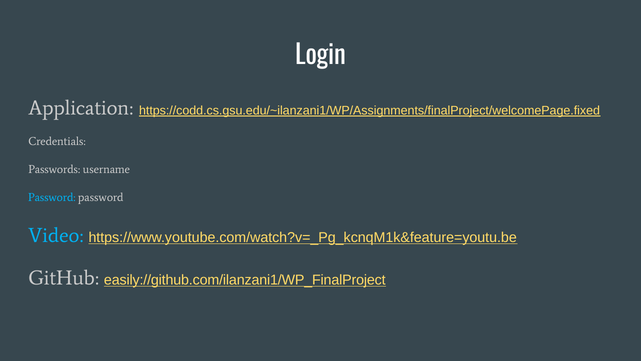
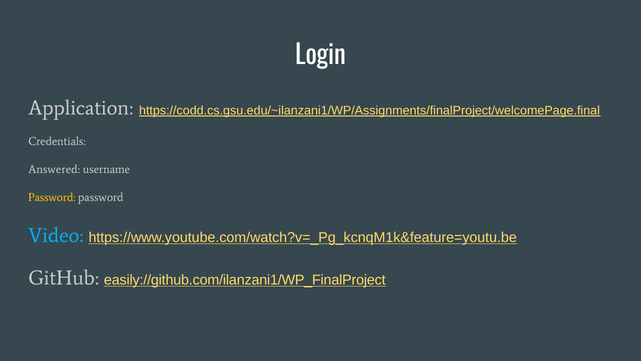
https://codd.cs.gsu.edu/~ilanzani1/WP/Assignments/finalProject/welcomePage.fixed: https://codd.cs.gsu.edu/~ilanzani1/WP/Assignments/finalProject/welcomePage.fixed -> https://codd.cs.gsu.edu/~ilanzani1/WP/Assignments/finalProject/welcomePage.final (369, 110)
Passwords: Passwords -> Answered (54, 169)
Password colour: light blue -> yellow (52, 197)
